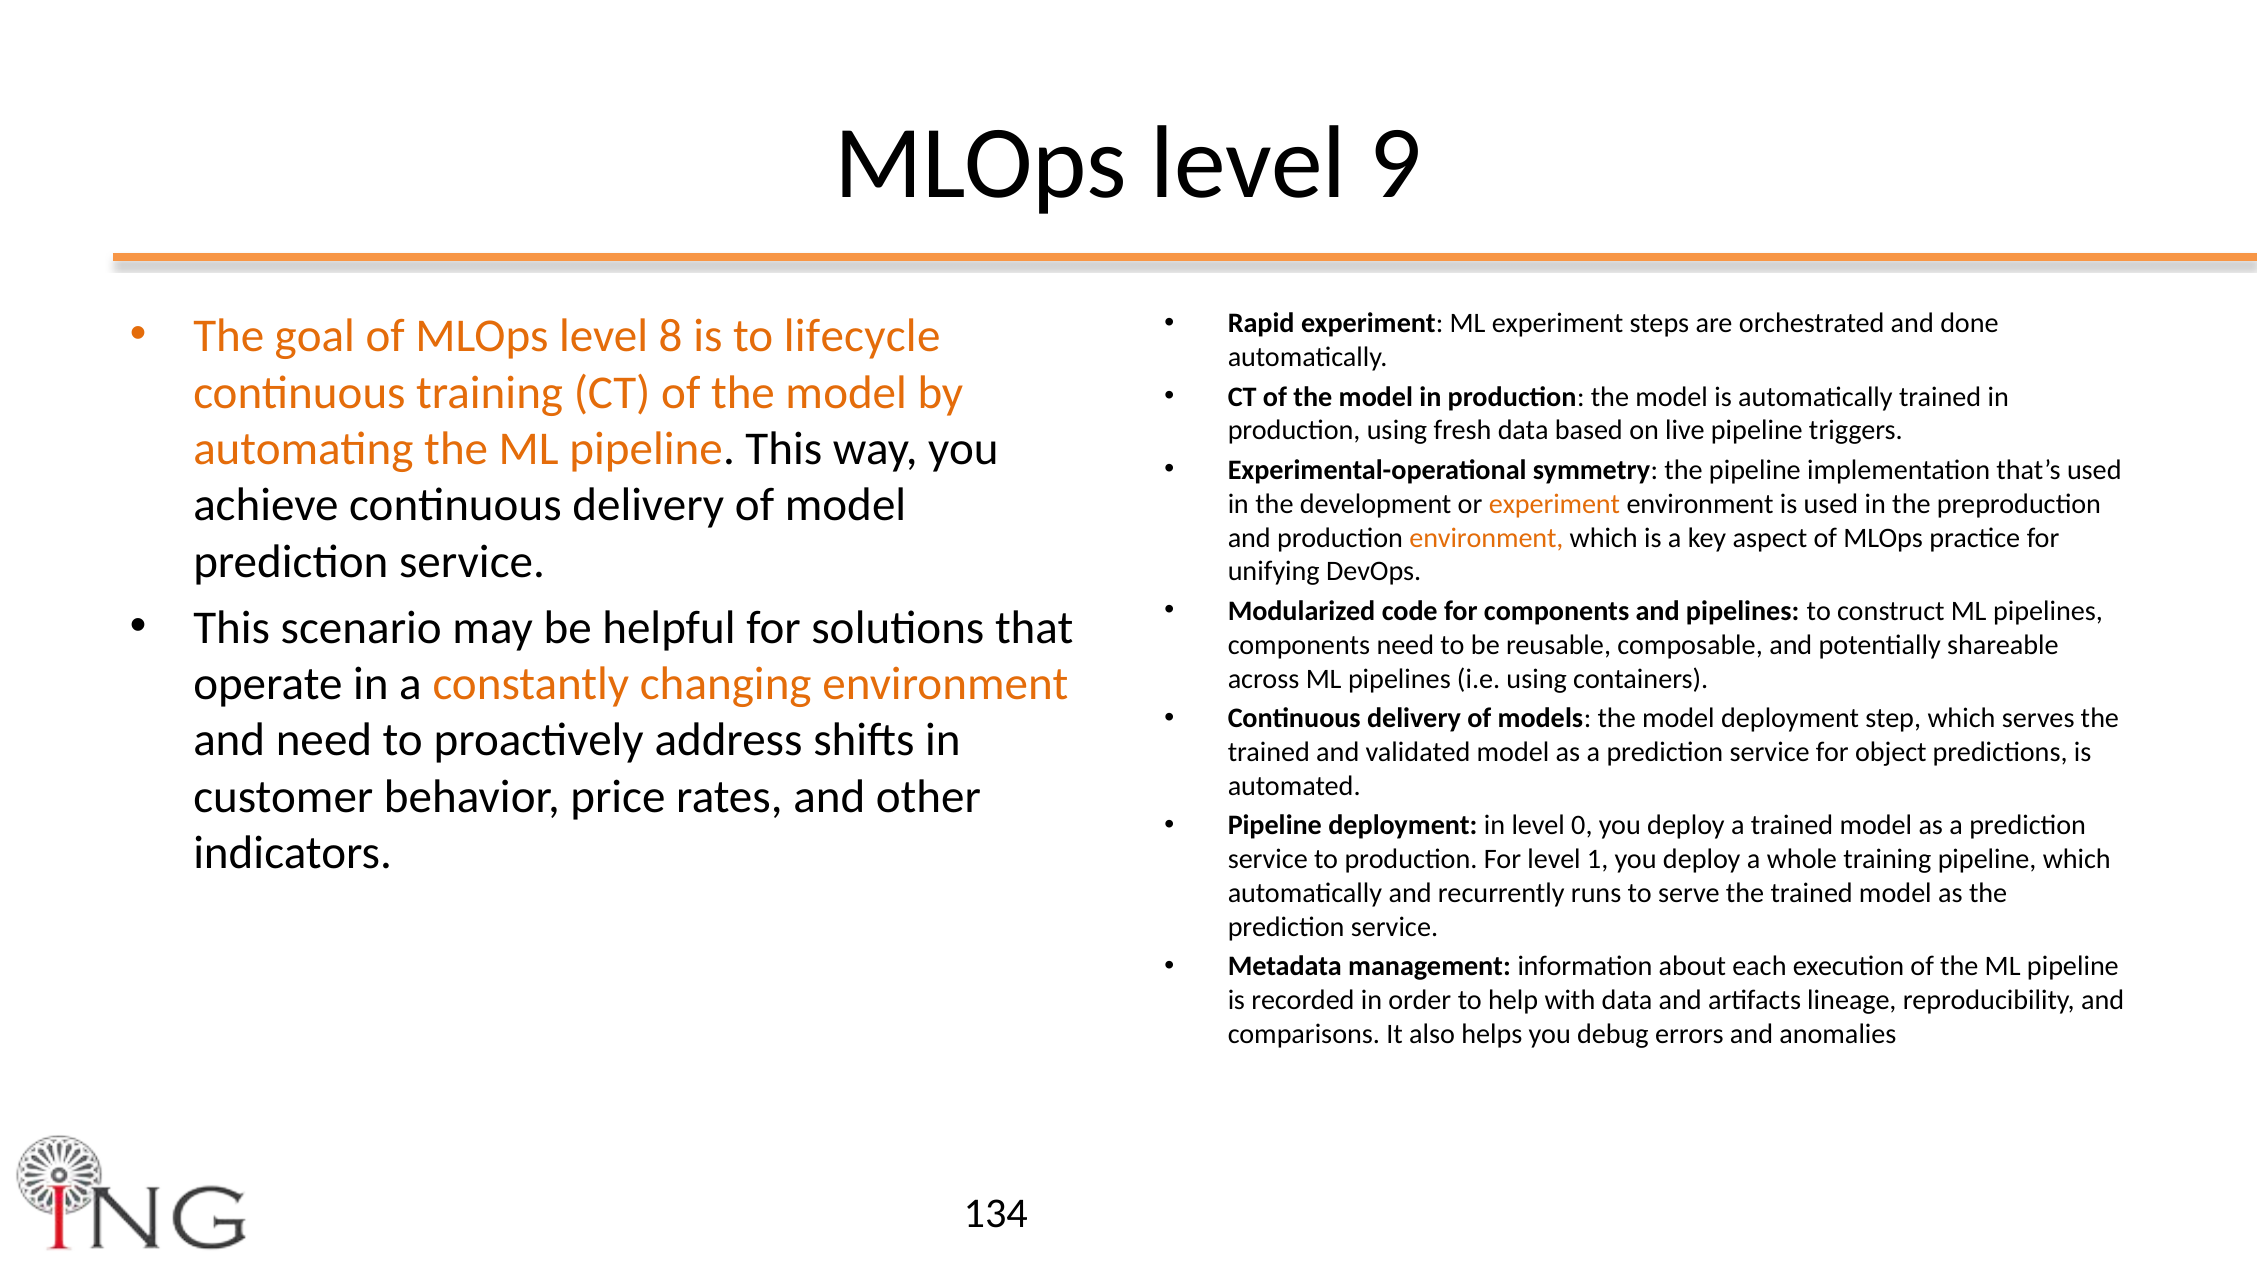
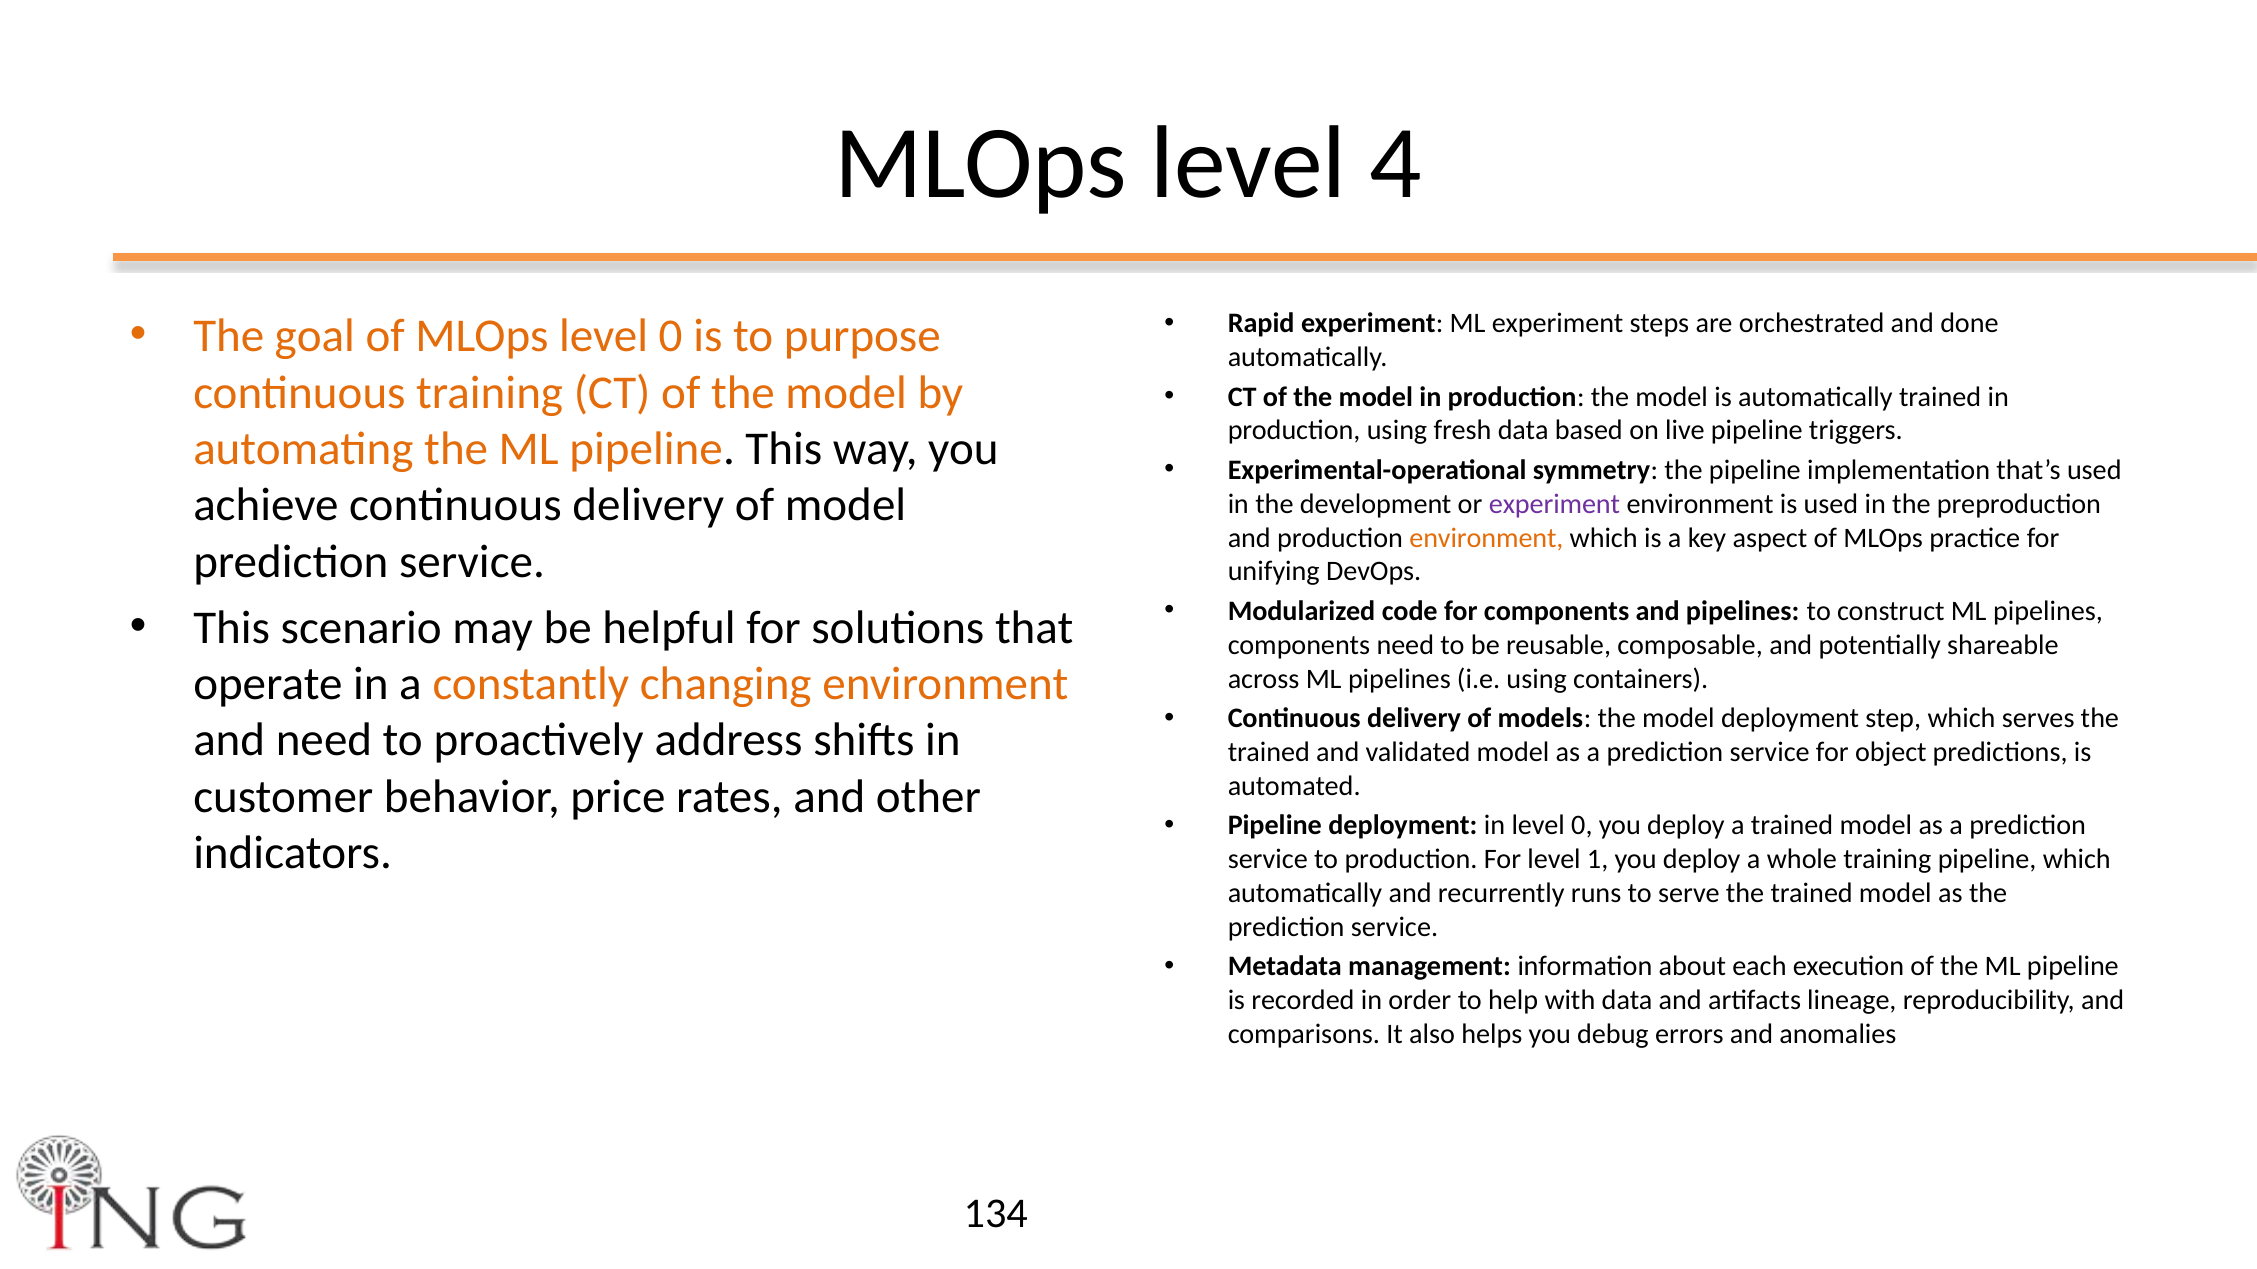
9: 9 -> 4 (1396, 164)
MLOps level 8: 8 -> 0 (671, 336)
lifecycle: lifecycle -> purpose (862, 336)
experiment colour: orange -> purple (1555, 504)
